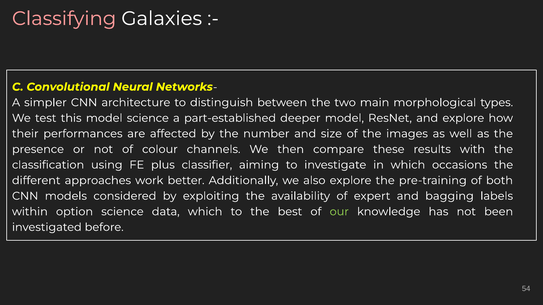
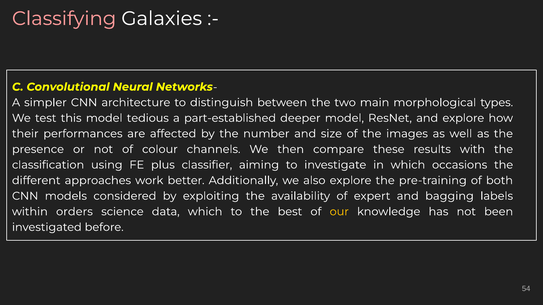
model science: science -> tedious (148, 118)
option: option -> orders (74, 212)
our colour: light green -> yellow (339, 212)
